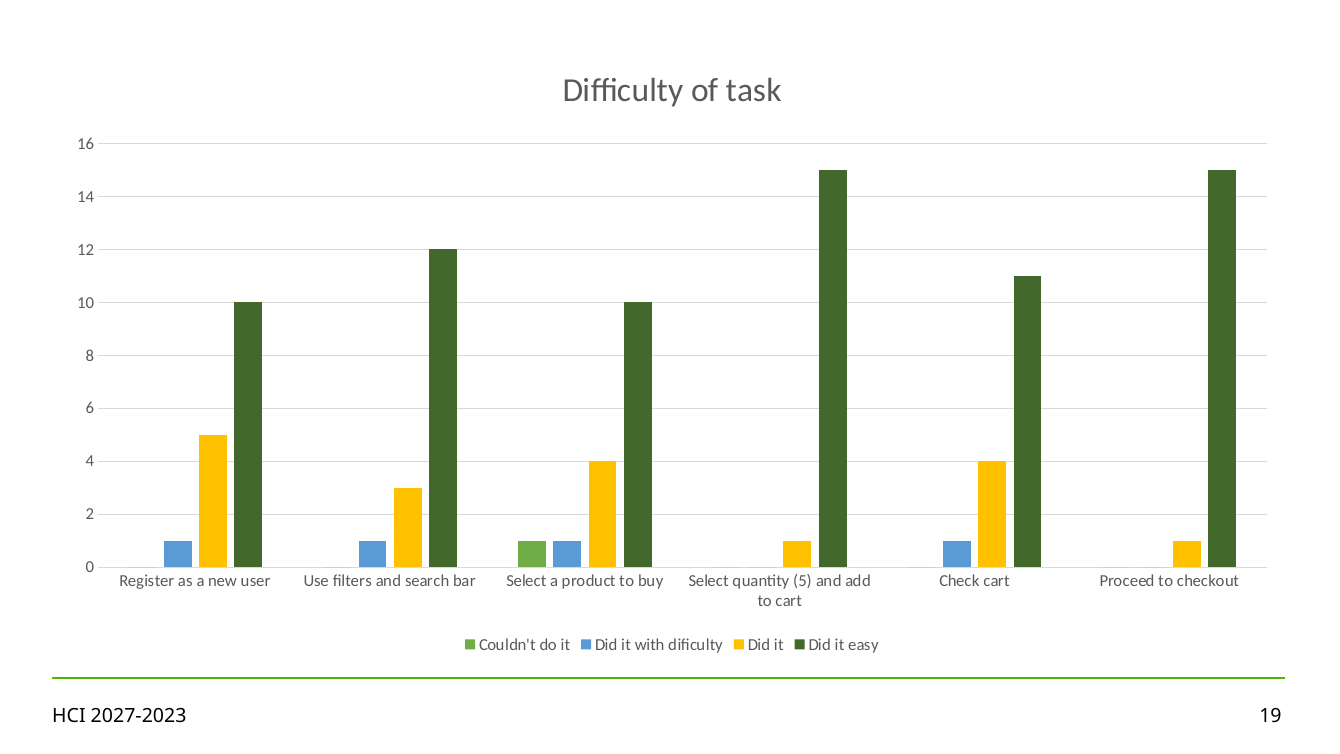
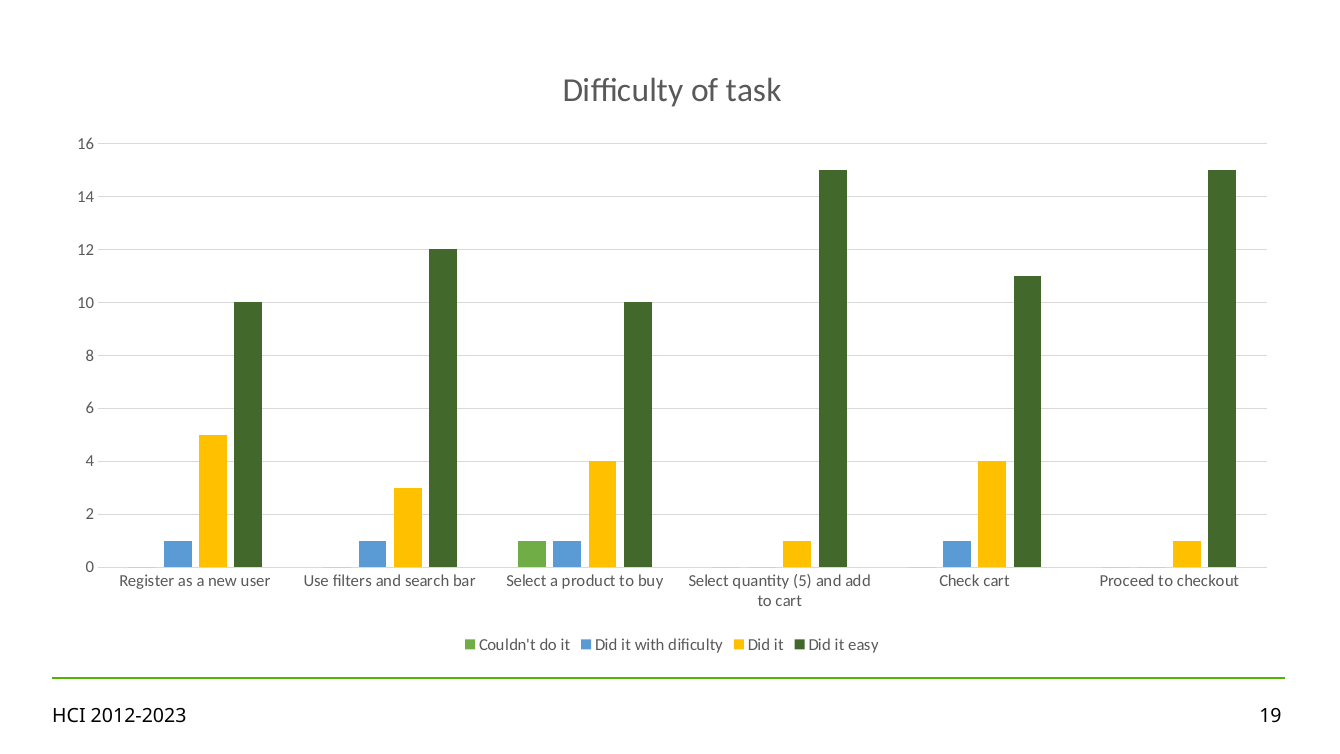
2027-2023: 2027-2023 -> 2012-2023 (139, 716)
